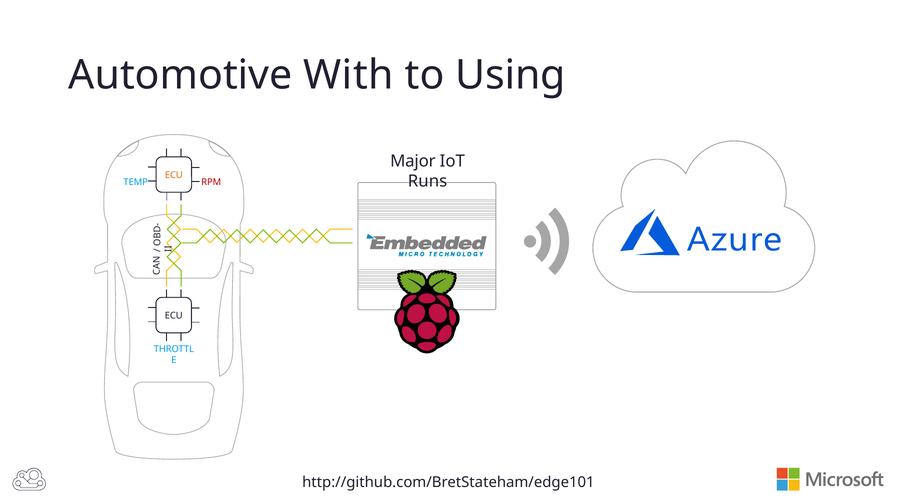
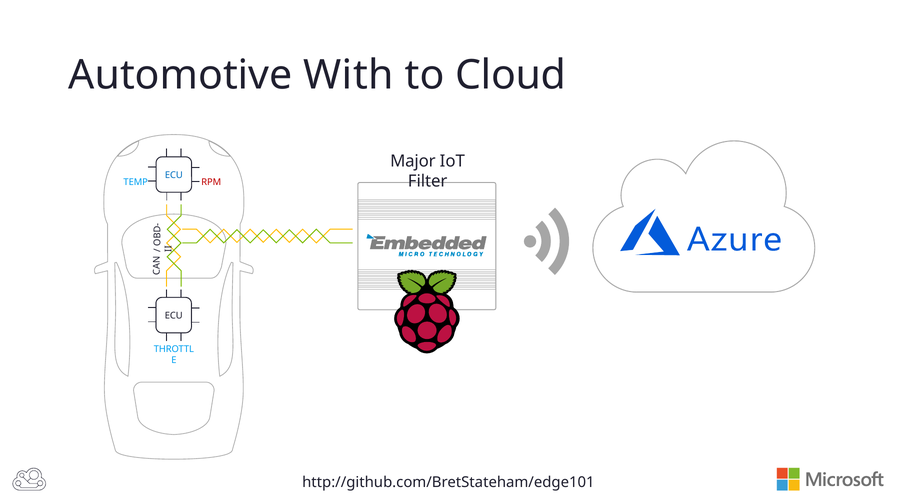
Using: Using -> Cloud (511, 75)
ECU colour: orange -> blue (174, 175)
Runs: Runs -> Filter (428, 182)
